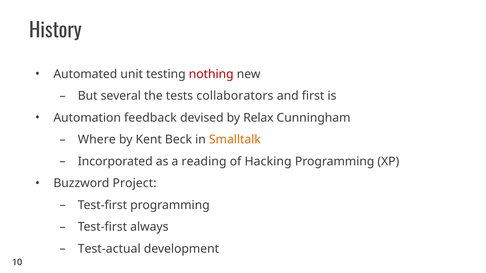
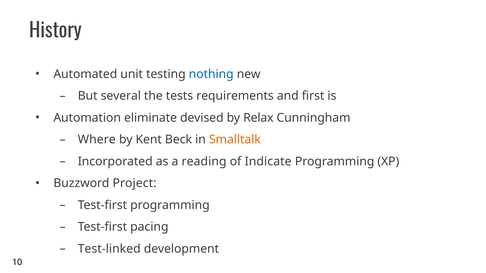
nothing colour: red -> blue (211, 74)
collaborators: collaborators -> requirements (235, 96)
feedback: feedback -> eliminate (151, 118)
Hacking: Hacking -> Indicate (268, 162)
always: always -> pacing (149, 227)
Test-actual: Test-actual -> Test-linked (109, 249)
